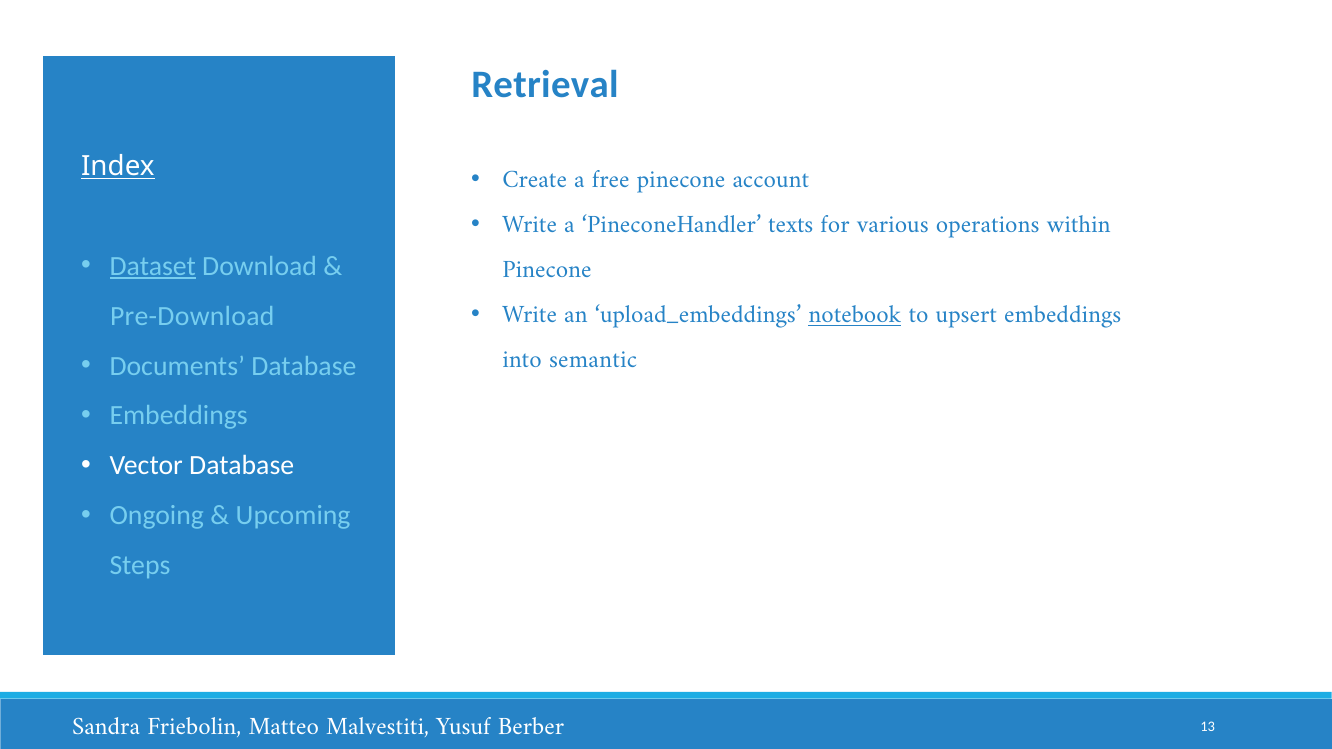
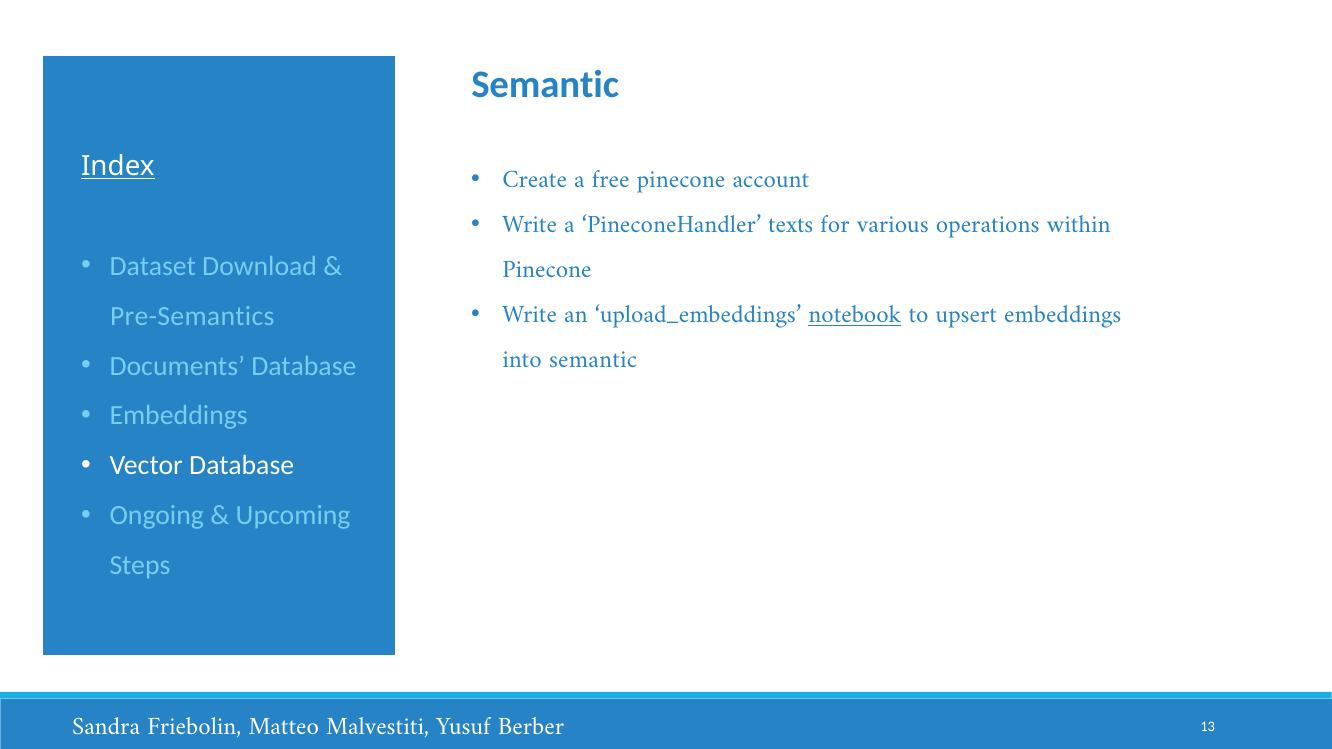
Retrieval: Retrieval -> Semantic (545, 85)
Dataset underline: present -> none (153, 266)
Pre-Download: Pre-Download -> Pre-Semantics (192, 316)
